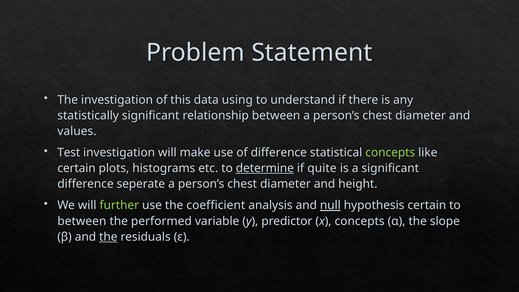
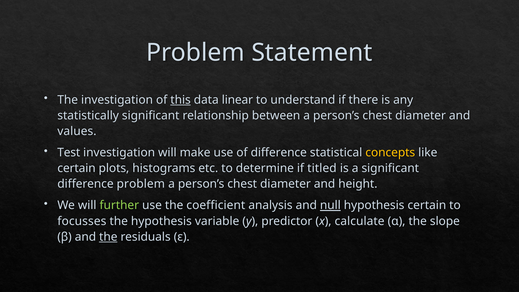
this underline: none -> present (181, 100)
using: using -> linear (237, 100)
concepts colour: light green -> yellow (390, 153)
determine underline: present -> none (265, 168)
quite: quite -> titled (322, 168)
difference seperate: seperate -> problem (141, 184)
between: between -> focusses (82, 221)
the performed: performed -> hypothesis (161, 221)
x concepts: concepts -> calculate (360, 221)
